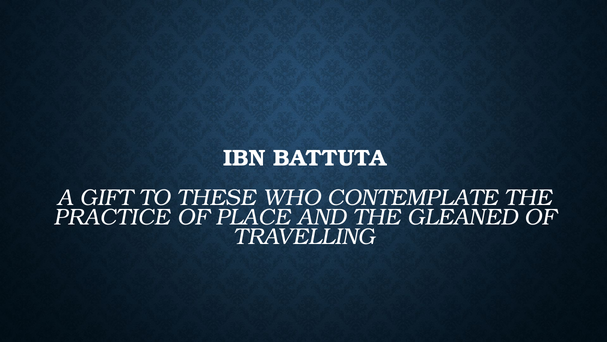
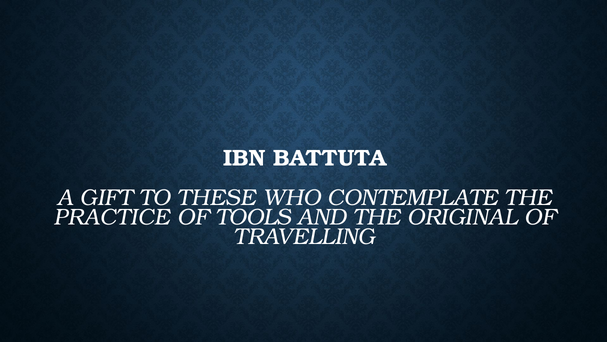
PLACE: PLACE -> TOOLS (253, 217)
GLEANED: GLEANED -> ORIGINAL (462, 217)
